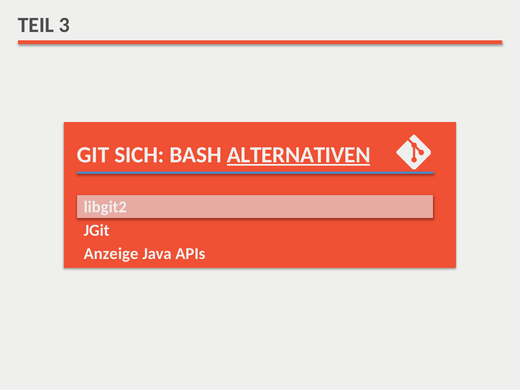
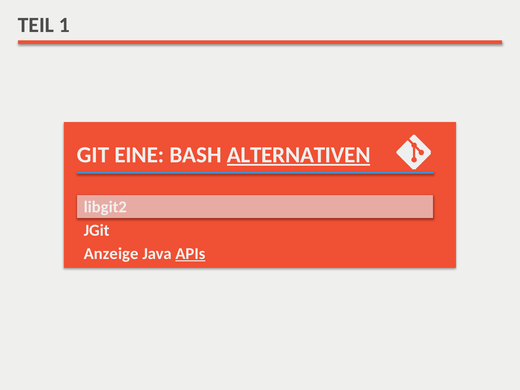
3: 3 -> 1 (64, 25)
SICH: SICH -> EINE (139, 155)
APIs underline: none -> present (190, 254)
